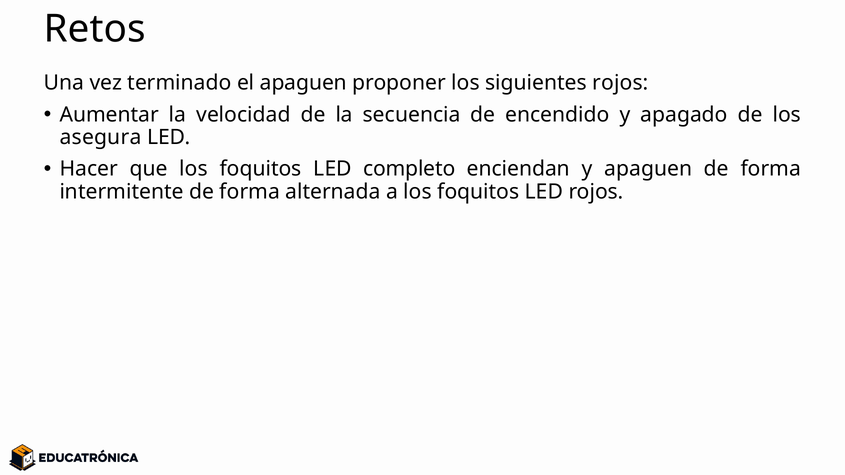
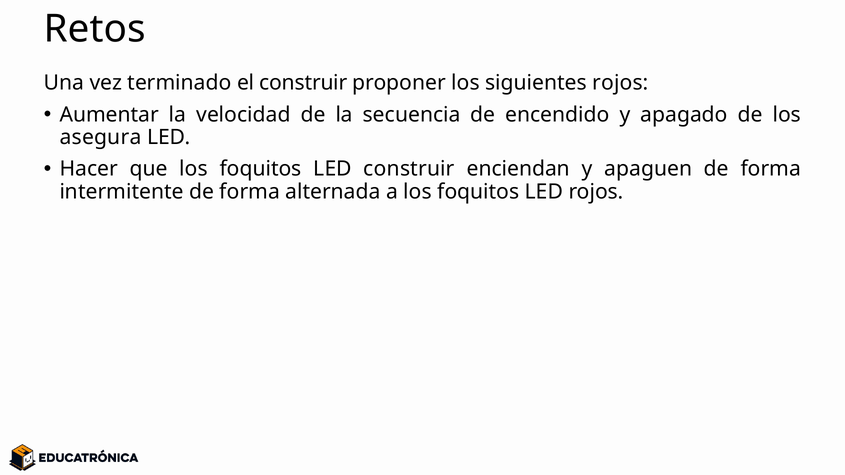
el apaguen: apaguen -> construir (303, 83)
LED completo: completo -> construir (409, 169)
